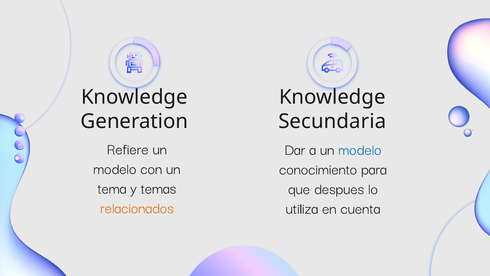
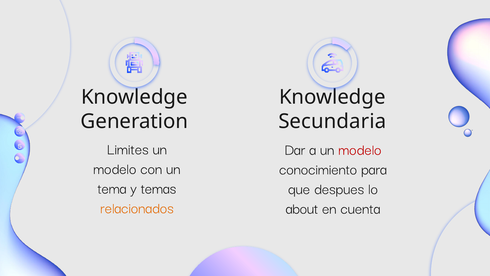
Refiere: Refiere -> Limites (128, 149)
modelo colour: blue -> red (360, 149)
utiliza: utiliza -> about (302, 208)
